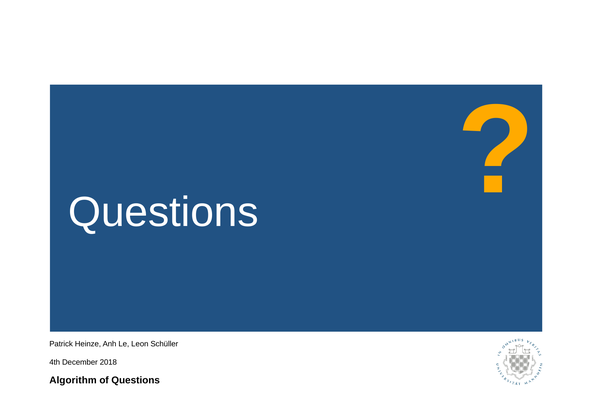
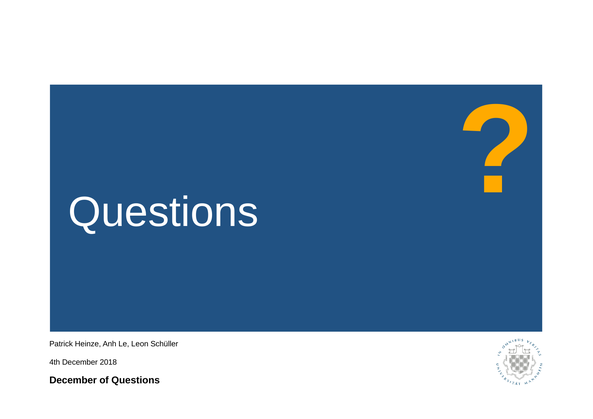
Algorithm: Algorithm -> December (73, 381)
